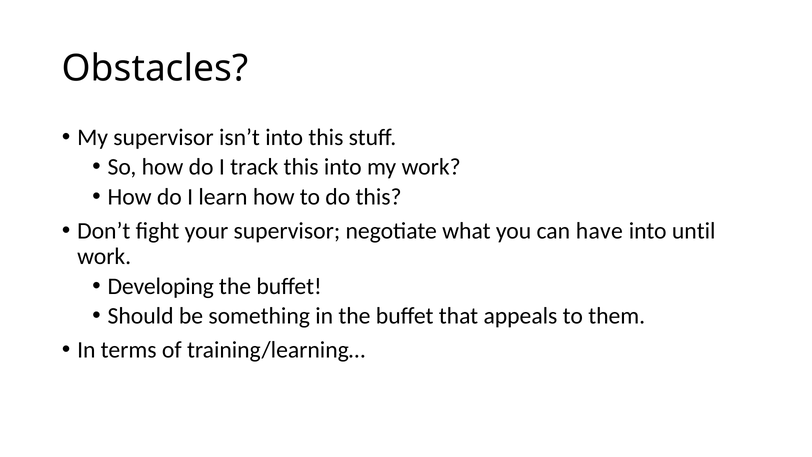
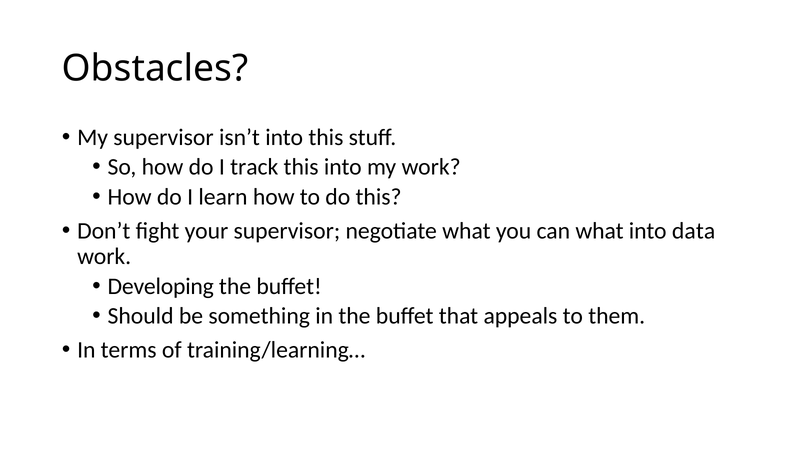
can have: have -> what (600, 231)
until: until -> data (694, 231)
